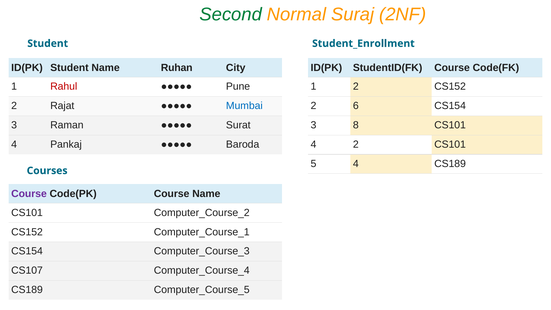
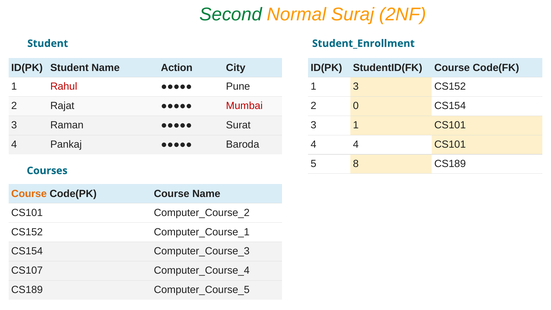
Ruhan: Ruhan -> Action (177, 68)
1 2: 2 -> 3 (356, 87)
Mumbai colour: blue -> red (244, 106)
6: 6 -> 0 (356, 106)
3 8: 8 -> 1 (356, 125)
4 2: 2 -> 4 (356, 144)
5 4: 4 -> 8 (356, 164)
Course colour: purple -> orange (29, 194)
